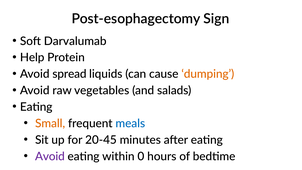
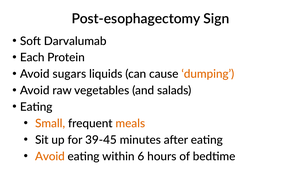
Help: Help -> Each (32, 58)
spread: spread -> sugars (69, 74)
meals colour: blue -> orange (130, 123)
20-45: 20-45 -> 39-45 (101, 140)
Avoid colour: purple -> orange (50, 156)
0: 0 -> 6 (141, 156)
